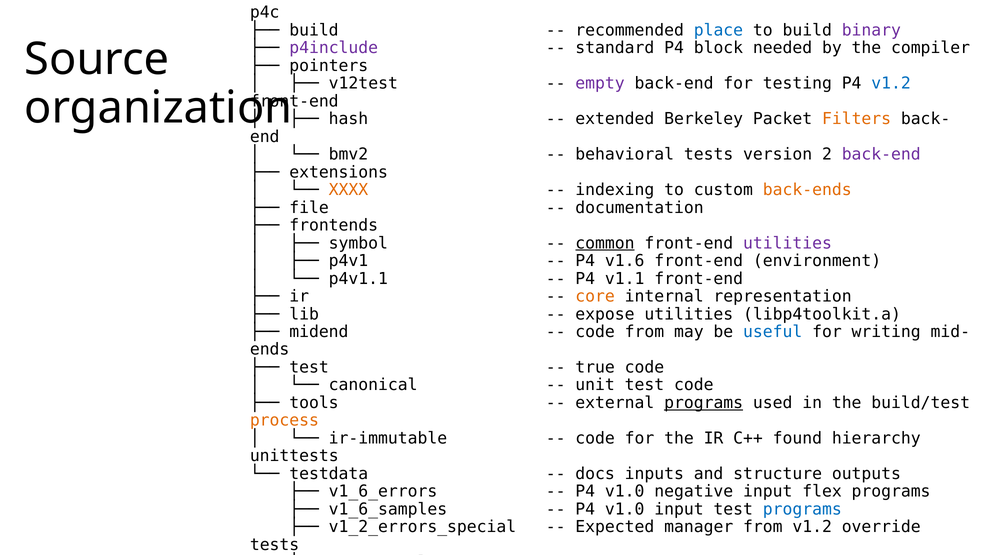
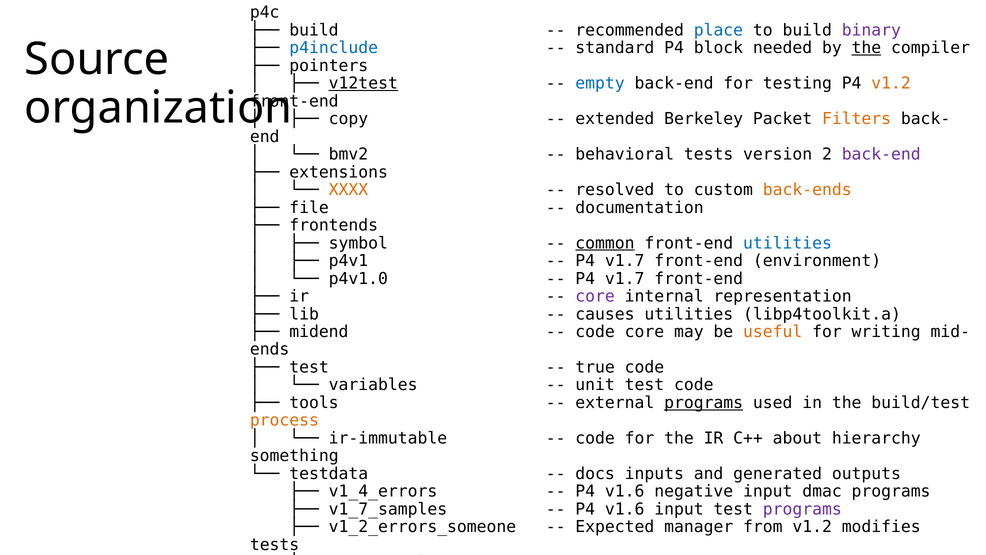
p4include colour: purple -> blue (334, 48)
the underline: none -> present (866, 48)
v12test underline: none -> present (363, 83)
empty colour: purple -> blue (600, 83)
v1.2 colour: blue -> orange (891, 83)
hash: hash -> copy (348, 119)
indexing: indexing -> resolved (615, 190)
utilities colour: purple -> blue (788, 243)
v1.6: v1.6 -> v1.7 (625, 261)
p4v1.1: p4v1.1 -> p4v1.0 (358, 278)
v1.1: v1.1 -> v1.7 (625, 278)
core colour: orange -> purple (595, 296)
expose: expose -> causes (605, 314)
code from: from -> core (644, 332)
useful colour: blue -> orange (773, 332)
canonical: canonical -> variables (373, 385)
found: found -> about (797, 438)
unittests: unittests -> something (294, 456)
structure: structure -> generated (778, 473)
v1_6_errors: v1_6_errors -> v1_4_errors (383, 491)
v1.0: v1.0 -> v1.6 (625, 491)
flex: flex -> dmac (822, 491)
v1_6_samples: v1_6_samples -> v1_7_samples (388, 509)
v1.0: v1.0 -> v1.6 (625, 509)
programs colour: blue -> purple (802, 509)
v1_2_errors_special: v1_2_errors_special -> v1_2_errors_someone (422, 527)
override: override -> modifies (881, 527)
